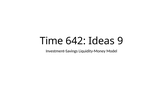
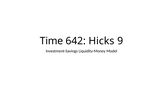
Ideas: Ideas -> Hicks (101, 41)
